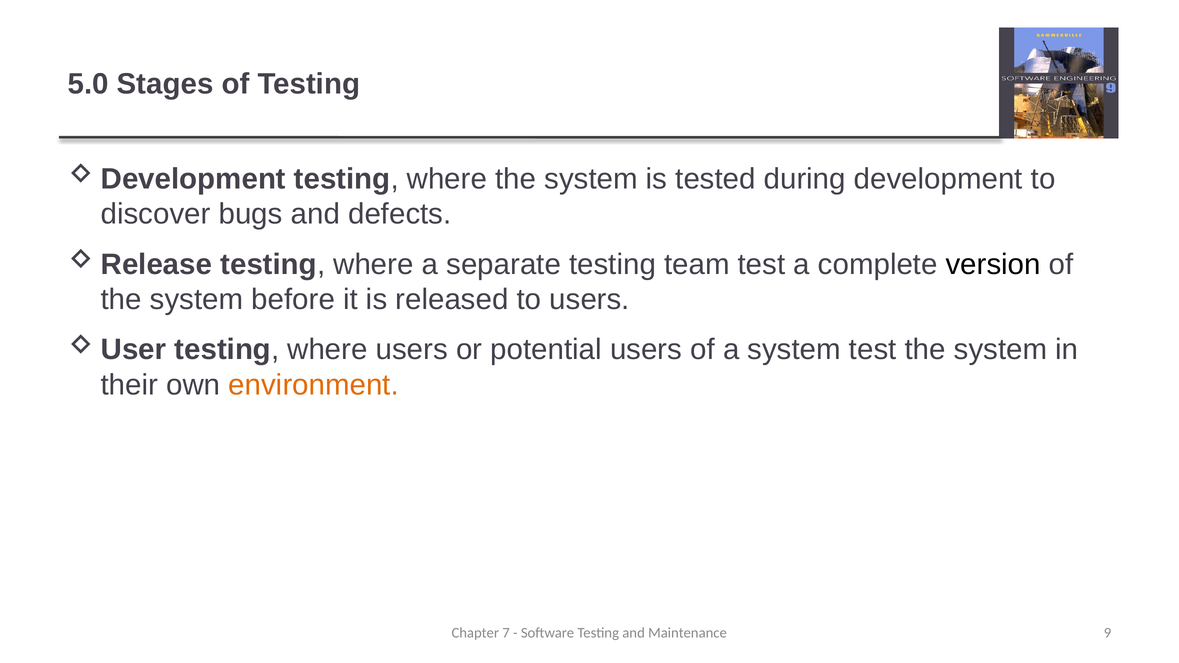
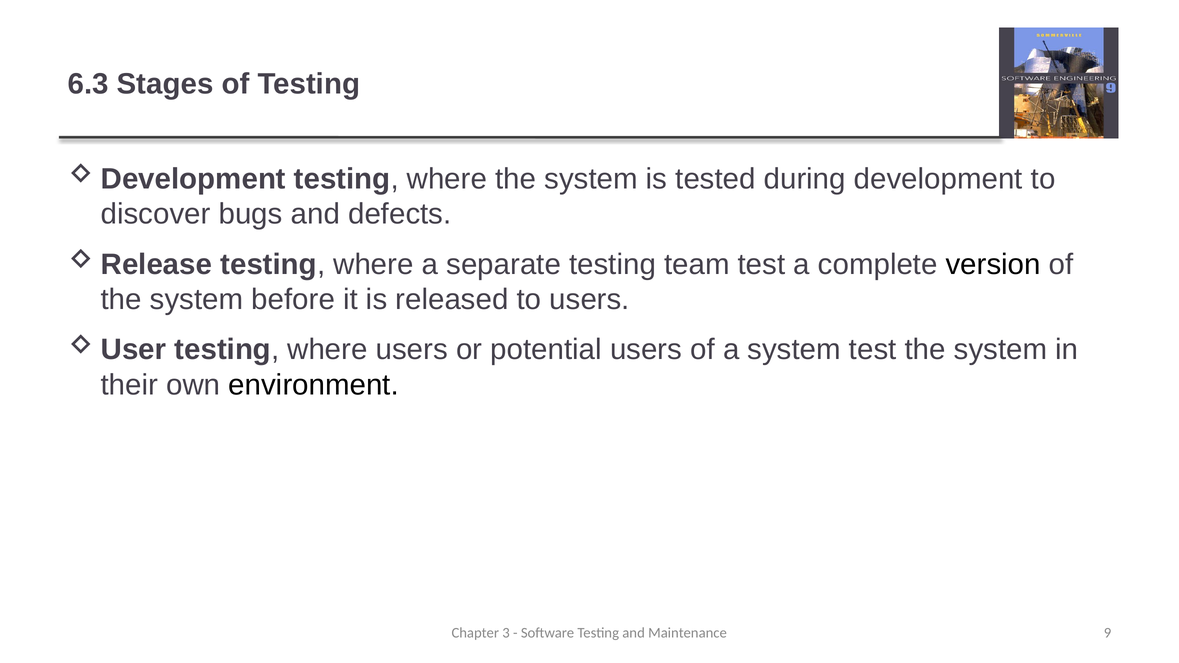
5.0: 5.0 -> 6.3 (88, 84)
environment colour: orange -> black (314, 385)
7: 7 -> 3 (506, 633)
